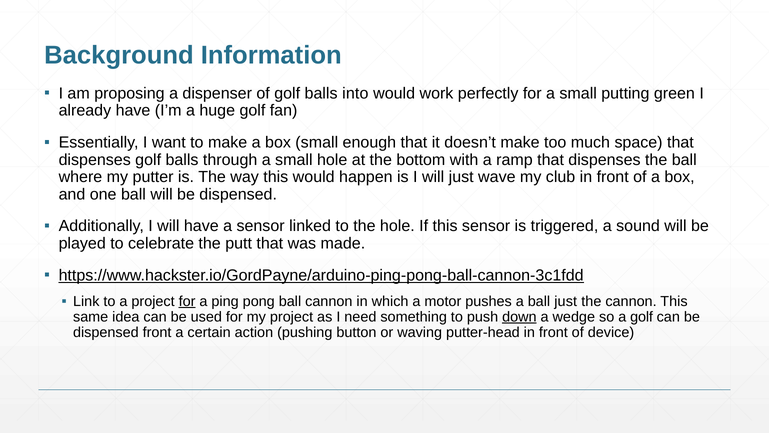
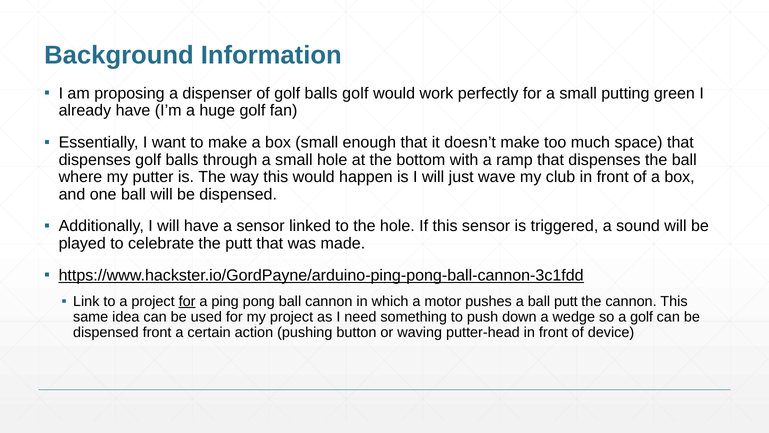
balls into: into -> golf (355, 93)
ball just: just -> putt (566, 301)
down underline: present -> none (519, 317)
